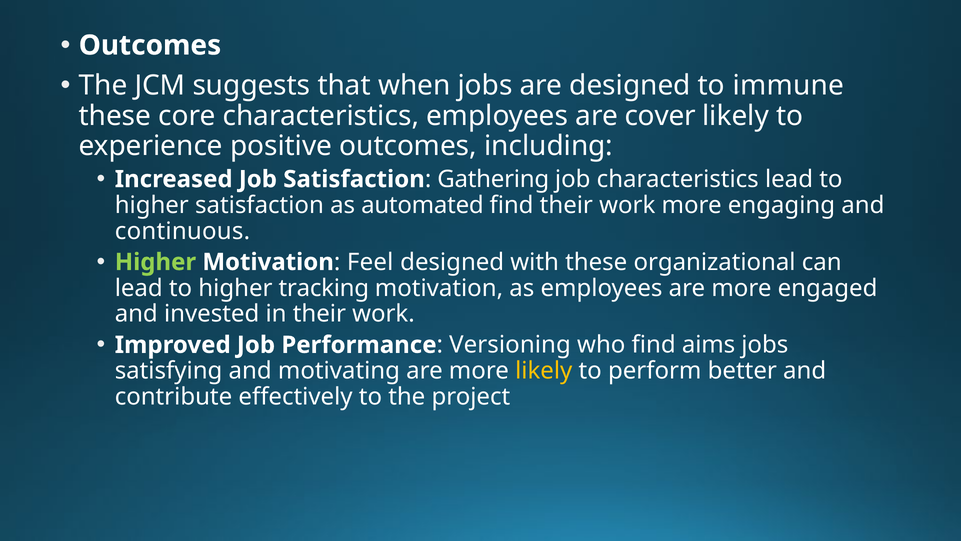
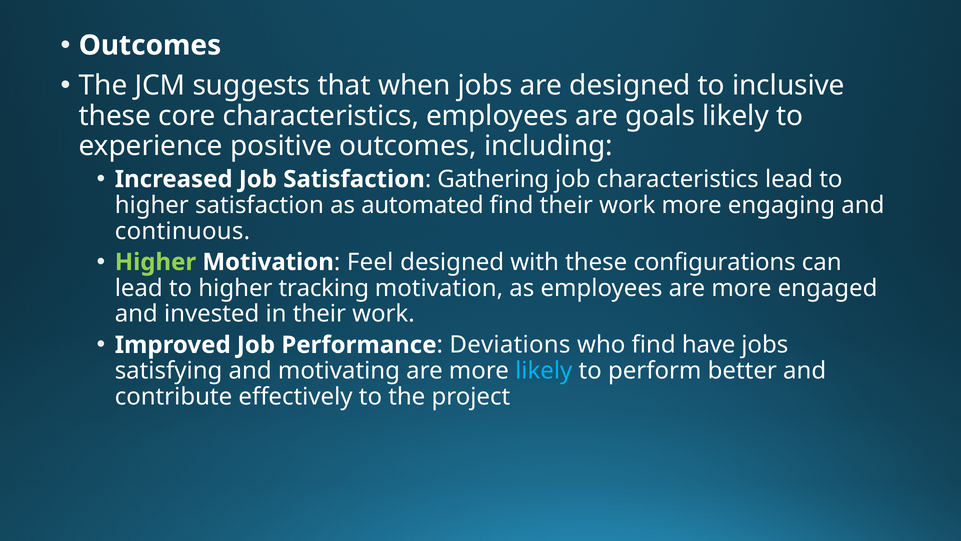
immune: immune -> inclusive (788, 86)
cover: cover -> goals (660, 116)
organizational: organizational -> configurations (715, 262)
Versioning: Versioning -> Deviations (510, 345)
aims: aims -> have (709, 345)
likely colour: yellow -> light blue (544, 371)
